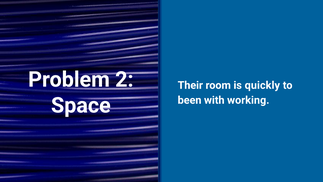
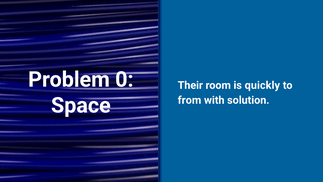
2: 2 -> 0 (124, 79)
been: been -> from (190, 100)
working: working -> solution (248, 100)
